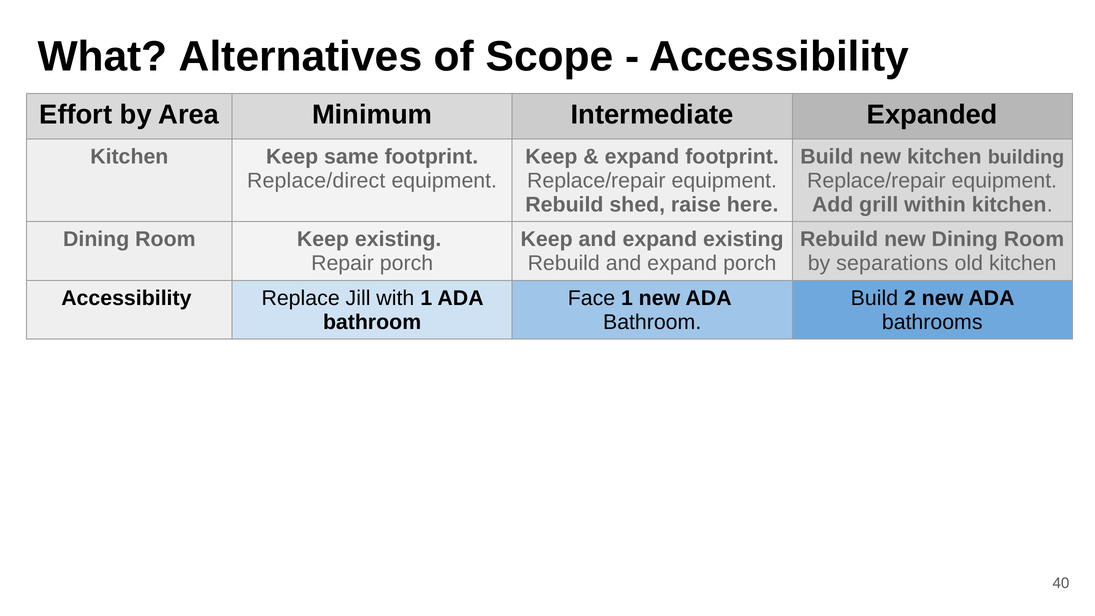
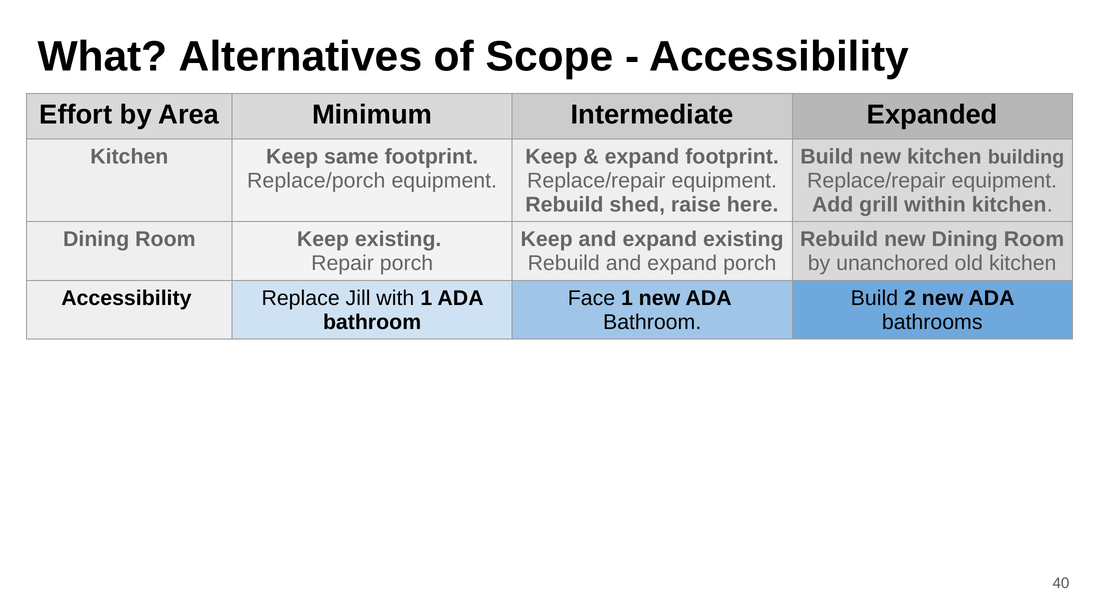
Replace/direct: Replace/direct -> Replace/porch (316, 181)
separations: separations -> unanchored (892, 263)
